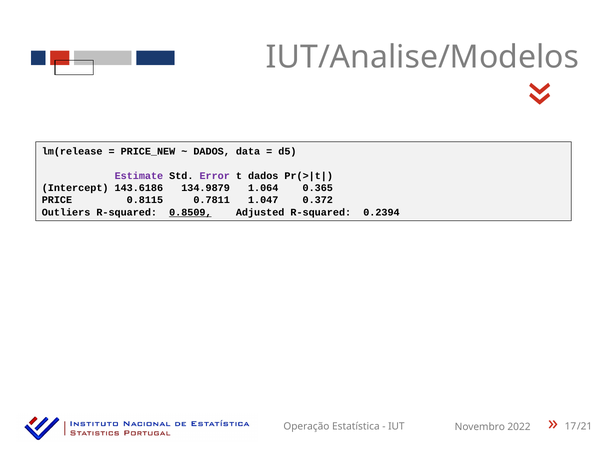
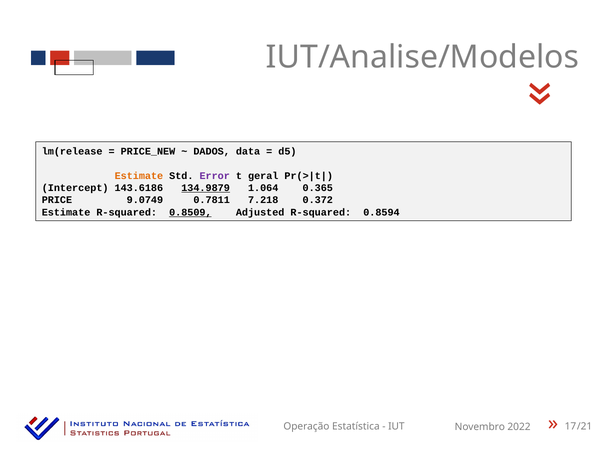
Estimate colour: purple -> orange (139, 176)
t dados: dados -> geral (263, 176)
134.9879 underline: none -> present (206, 188)
0.8115: 0.8115 -> 9.0749 (145, 200)
1.047: 1.047 -> 7.218 (263, 200)
Outliers: Outliers -> Estimate (66, 212)
0.2394: 0.2394 -> 0.8594 (381, 212)
